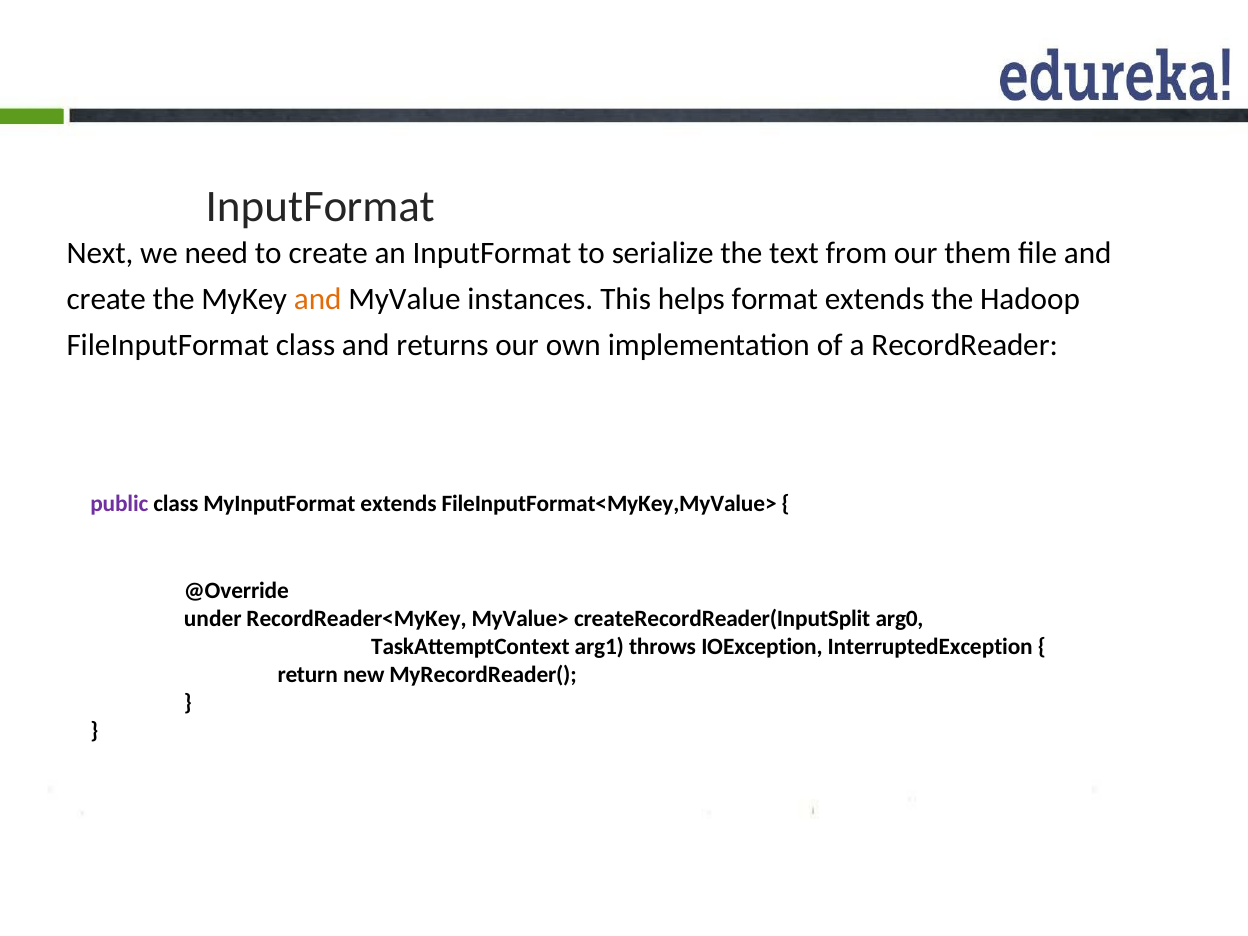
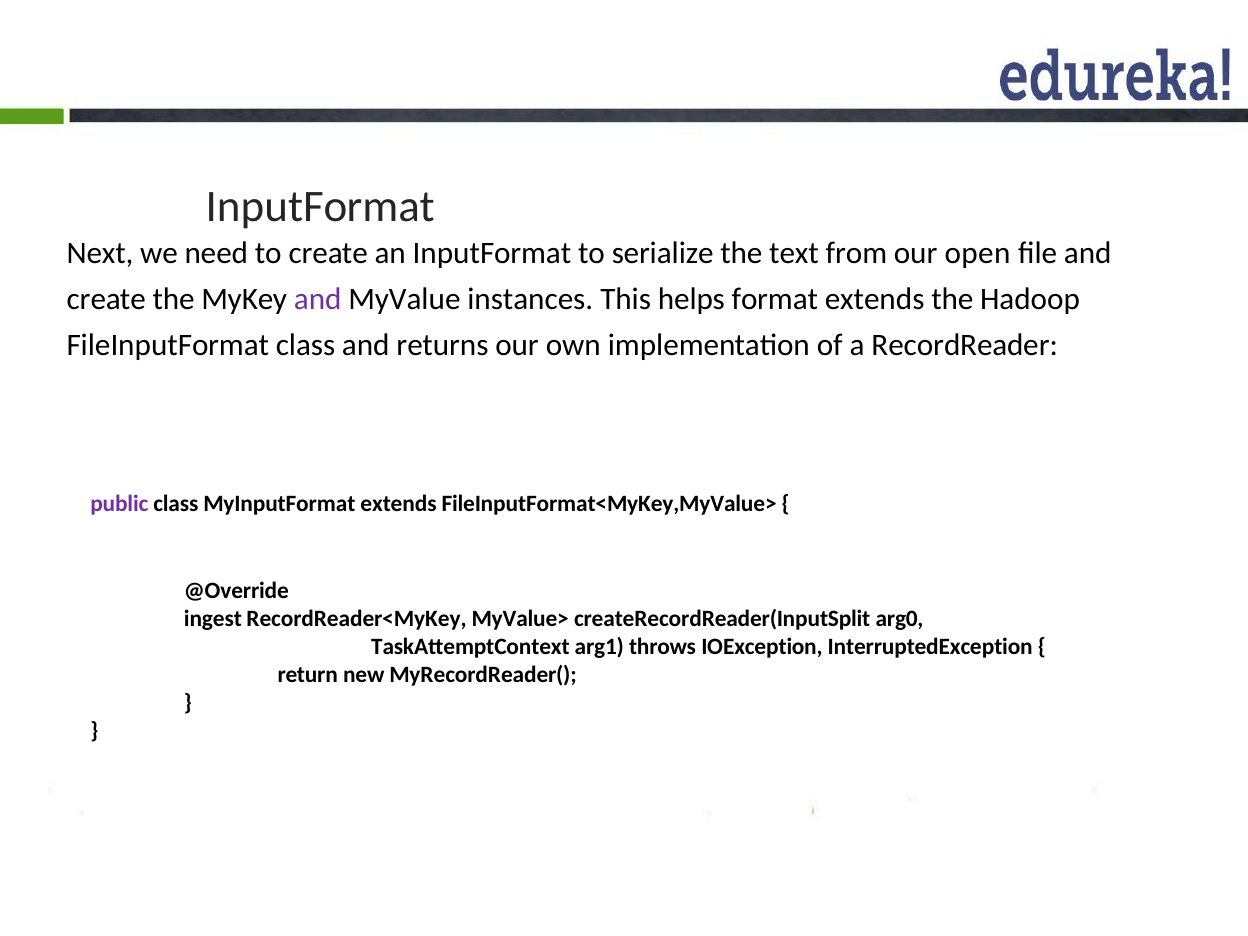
them: them -> open (978, 253)
and colour: orange -> purple (318, 299)
under: under -> ingest (213, 618)
